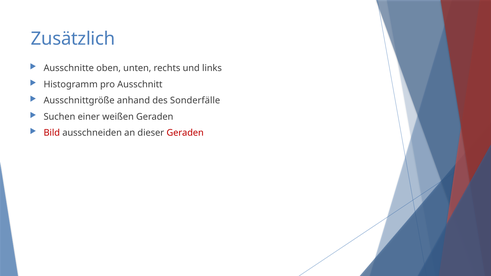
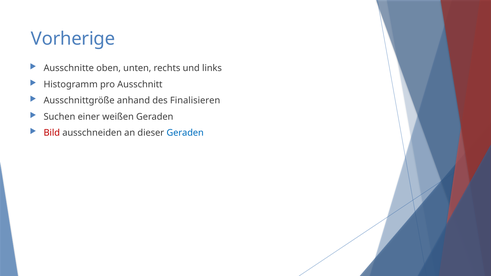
Zusätzlich: Zusätzlich -> Vorherige (73, 39)
Sonderfälle: Sonderfälle -> Finalisieren (195, 101)
Geraden colour: red -> blue (185, 133)
